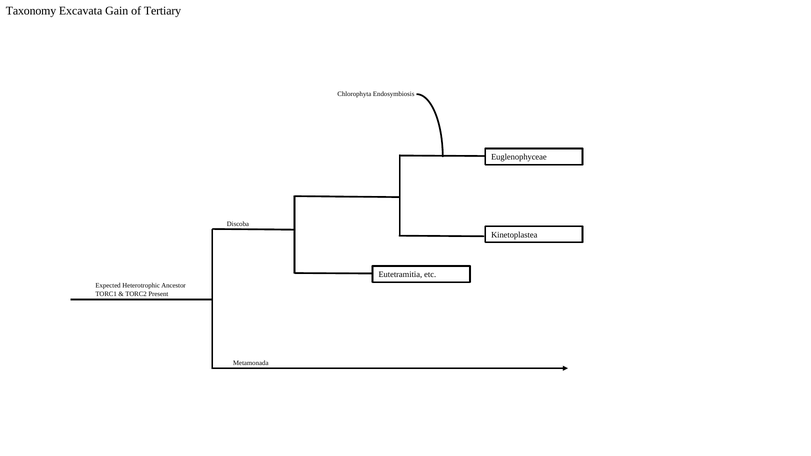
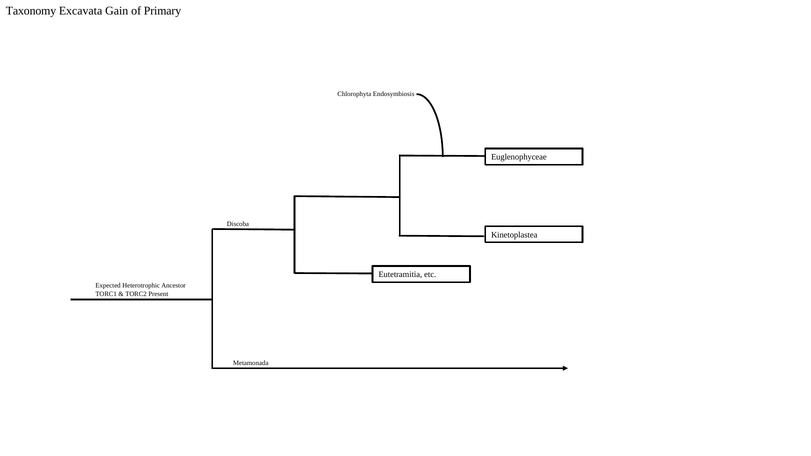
Tertiary: Tertiary -> Primary (163, 11)
